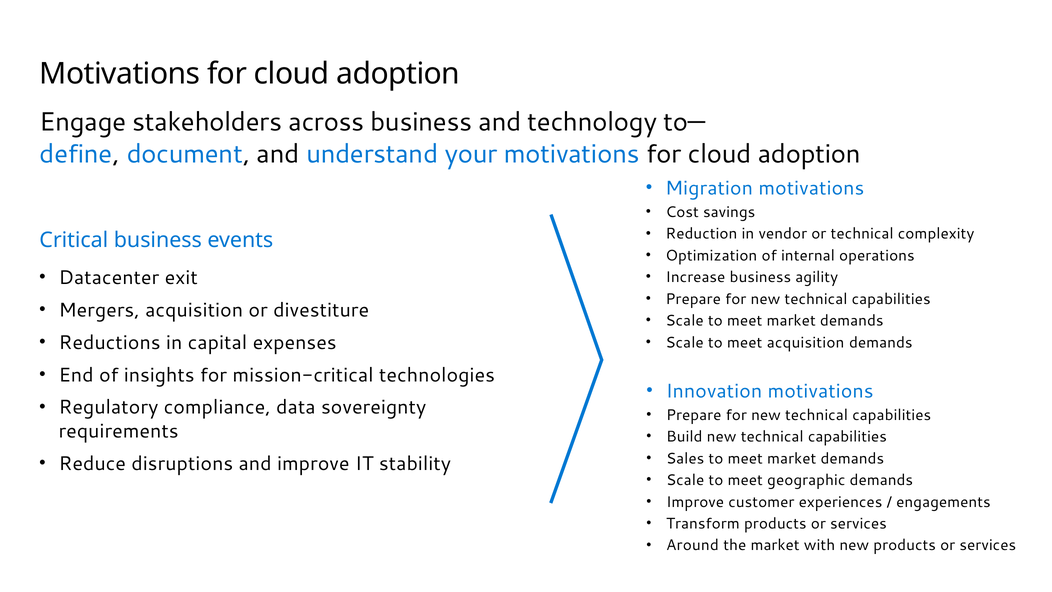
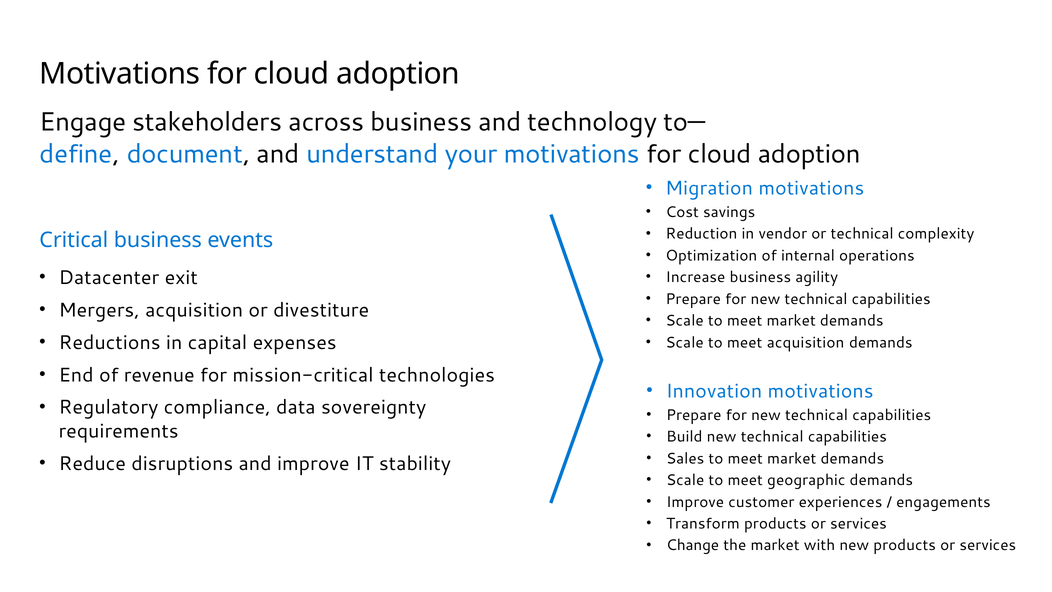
insights: insights -> revenue (159, 375)
Around: Around -> Change (693, 545)
